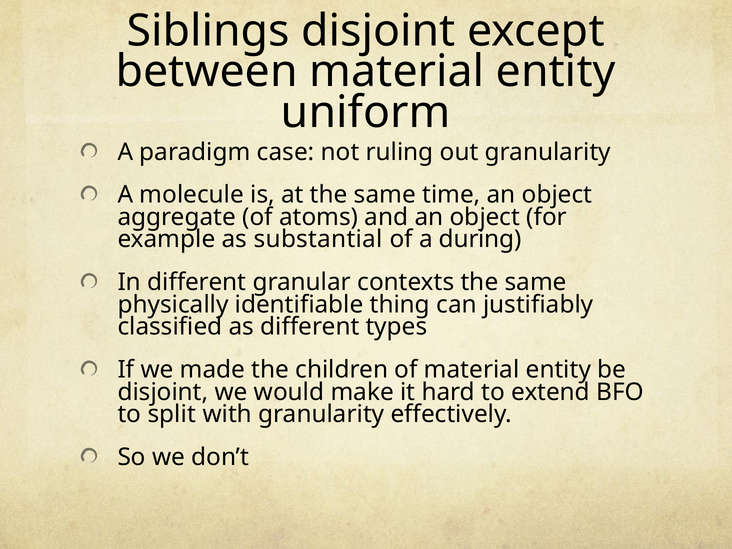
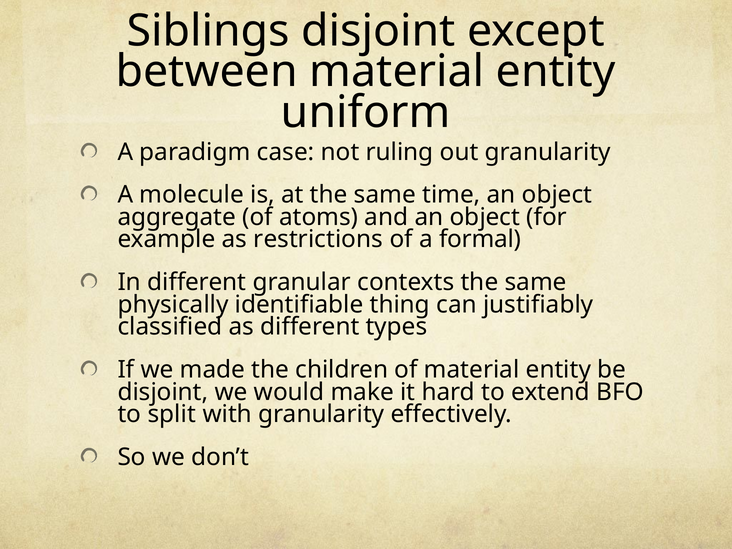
substantial: substantial -> restrictions (318, 239)
during: during -> formal (480, 239)
